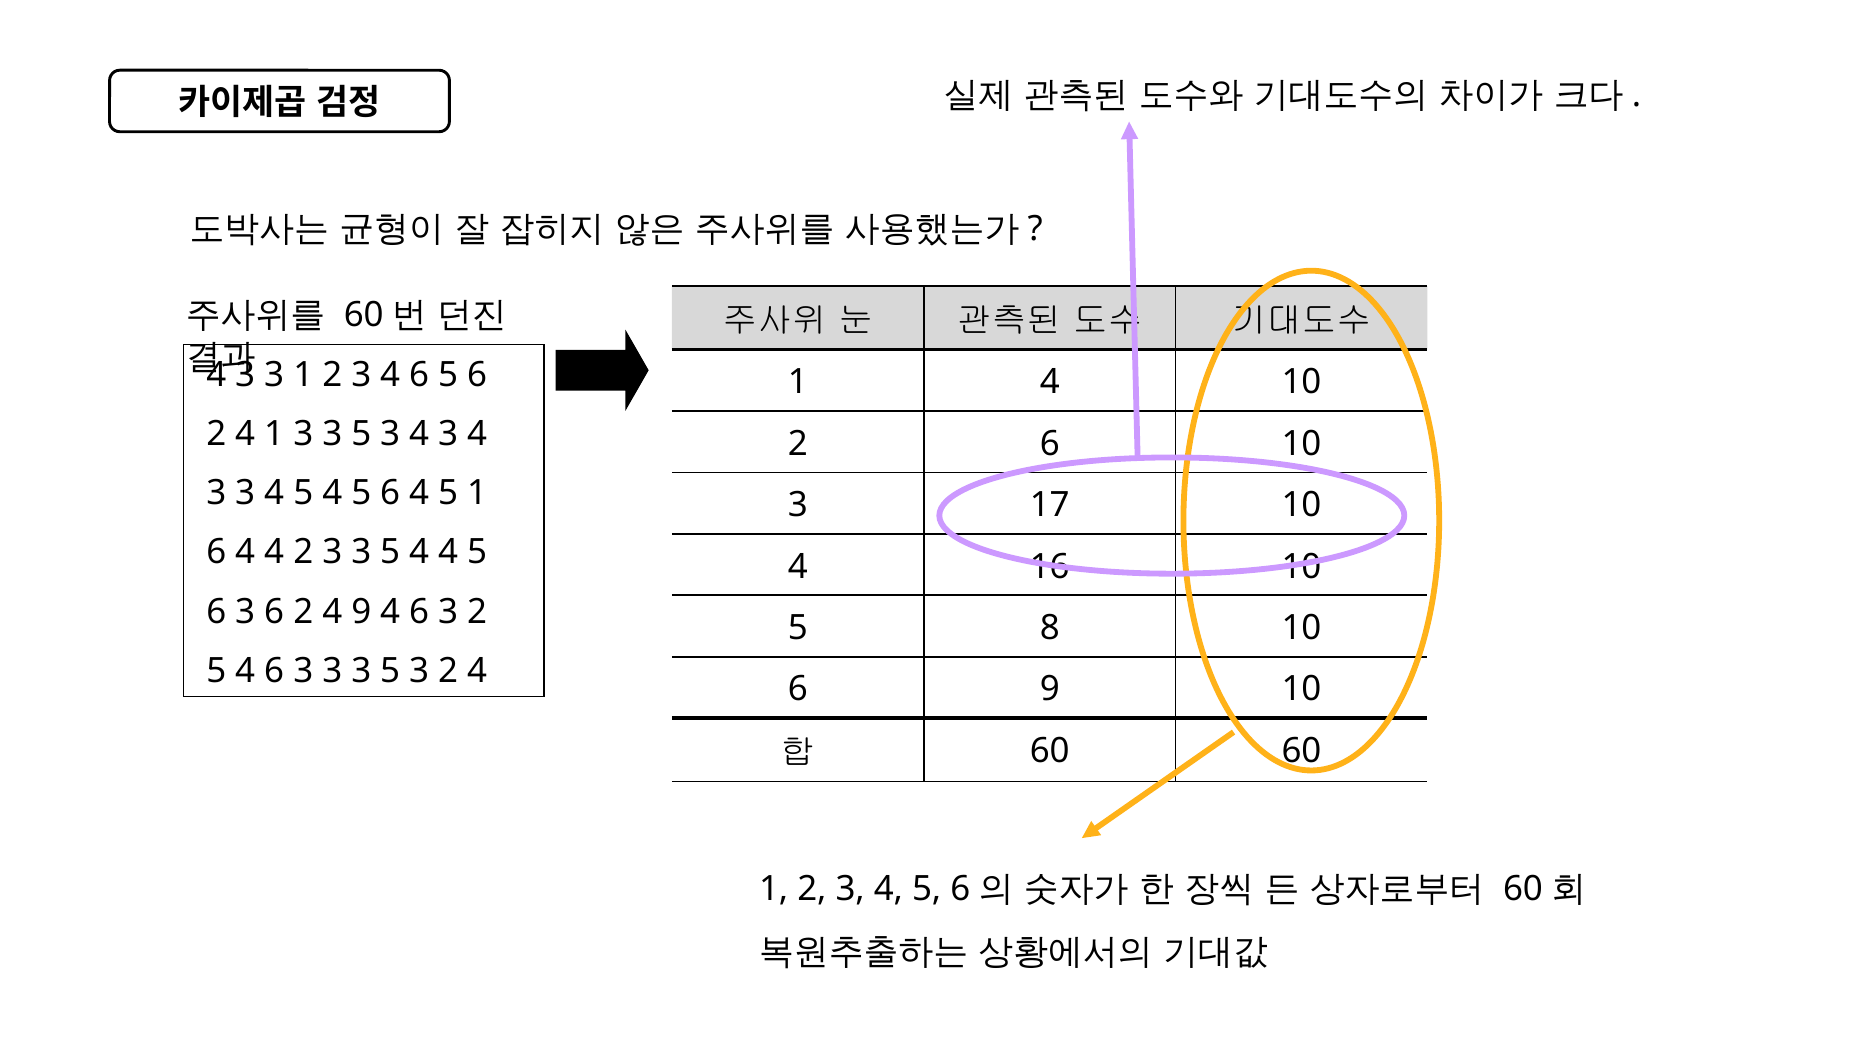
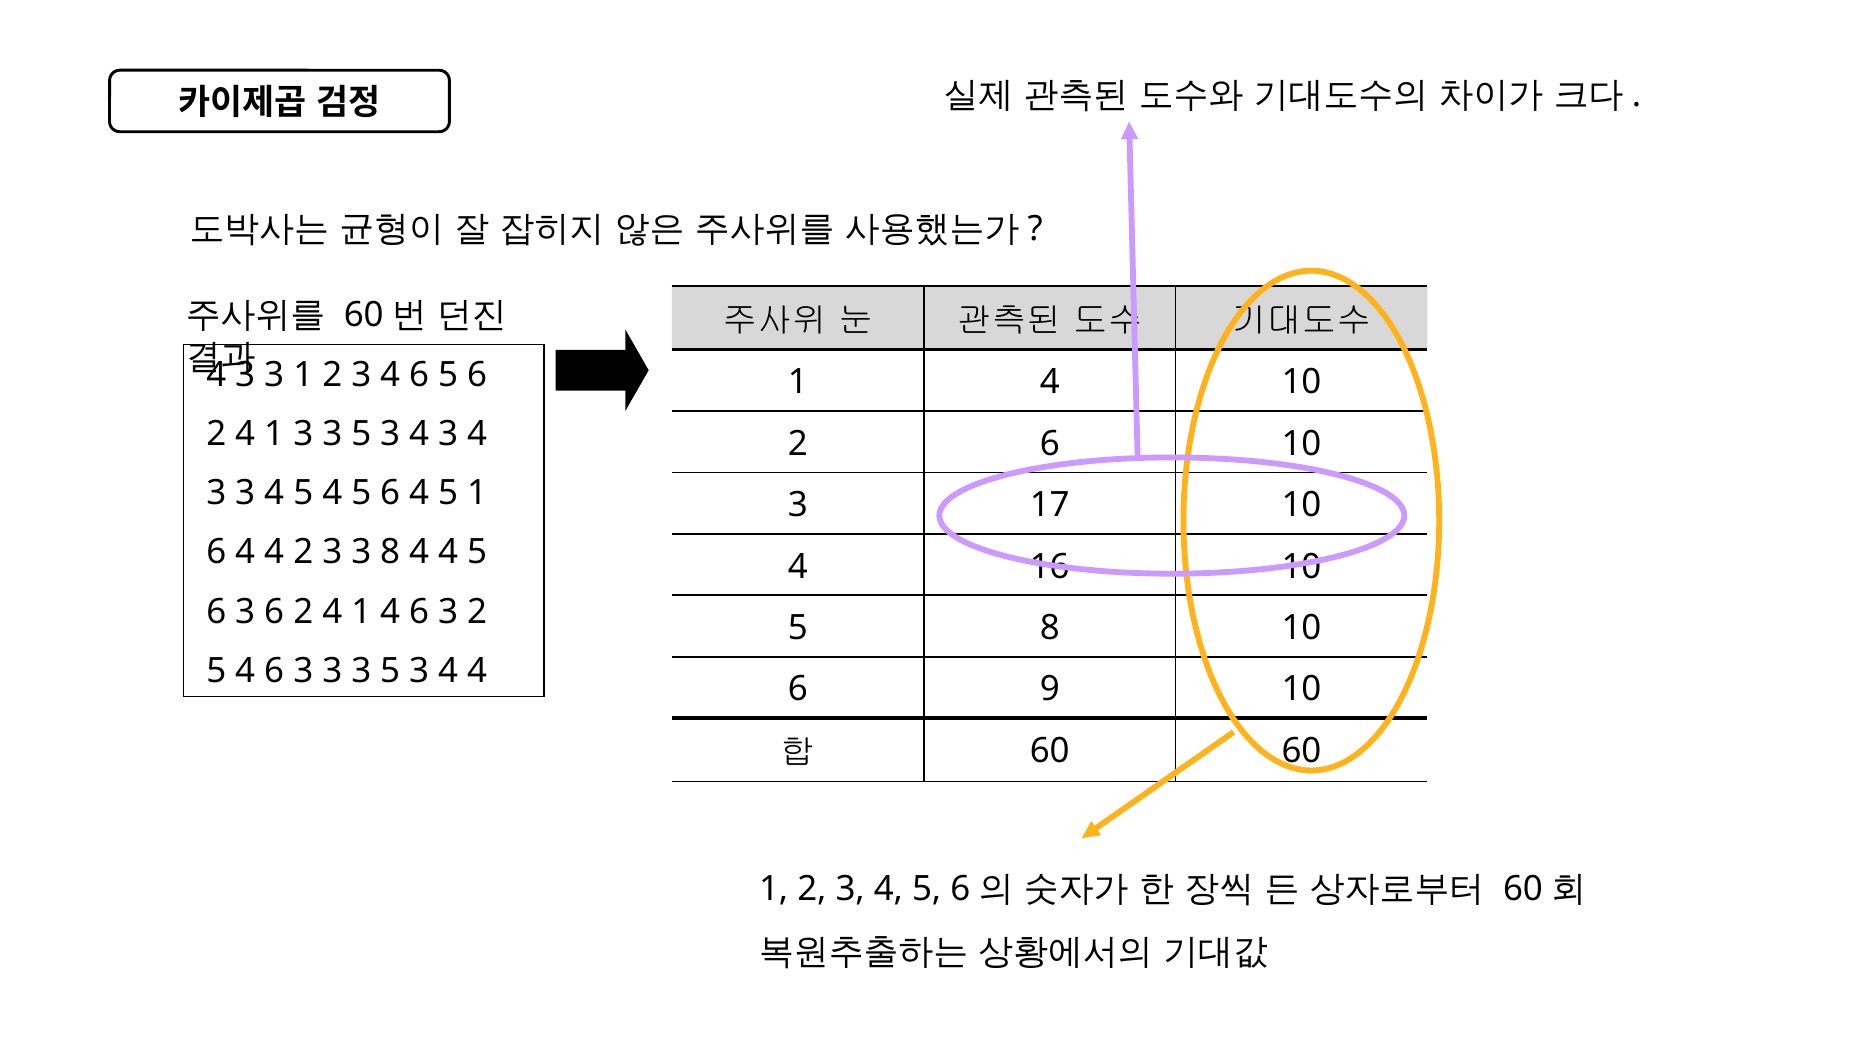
2 3 3 5: 5 -> 8 (390, 553)
9: 9 -> 1 (361, 612)
2: 2 -> 4 (448, 671)
